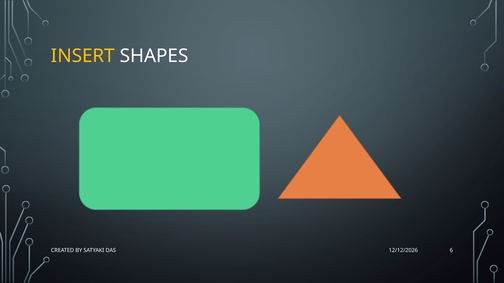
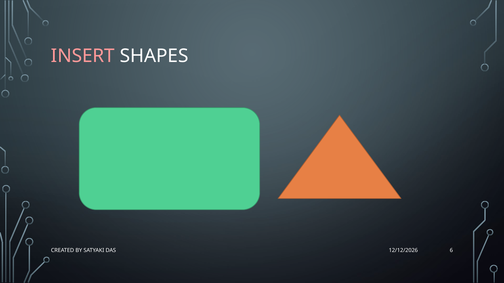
INSERT colour: yellow -> pink (83, 56)
